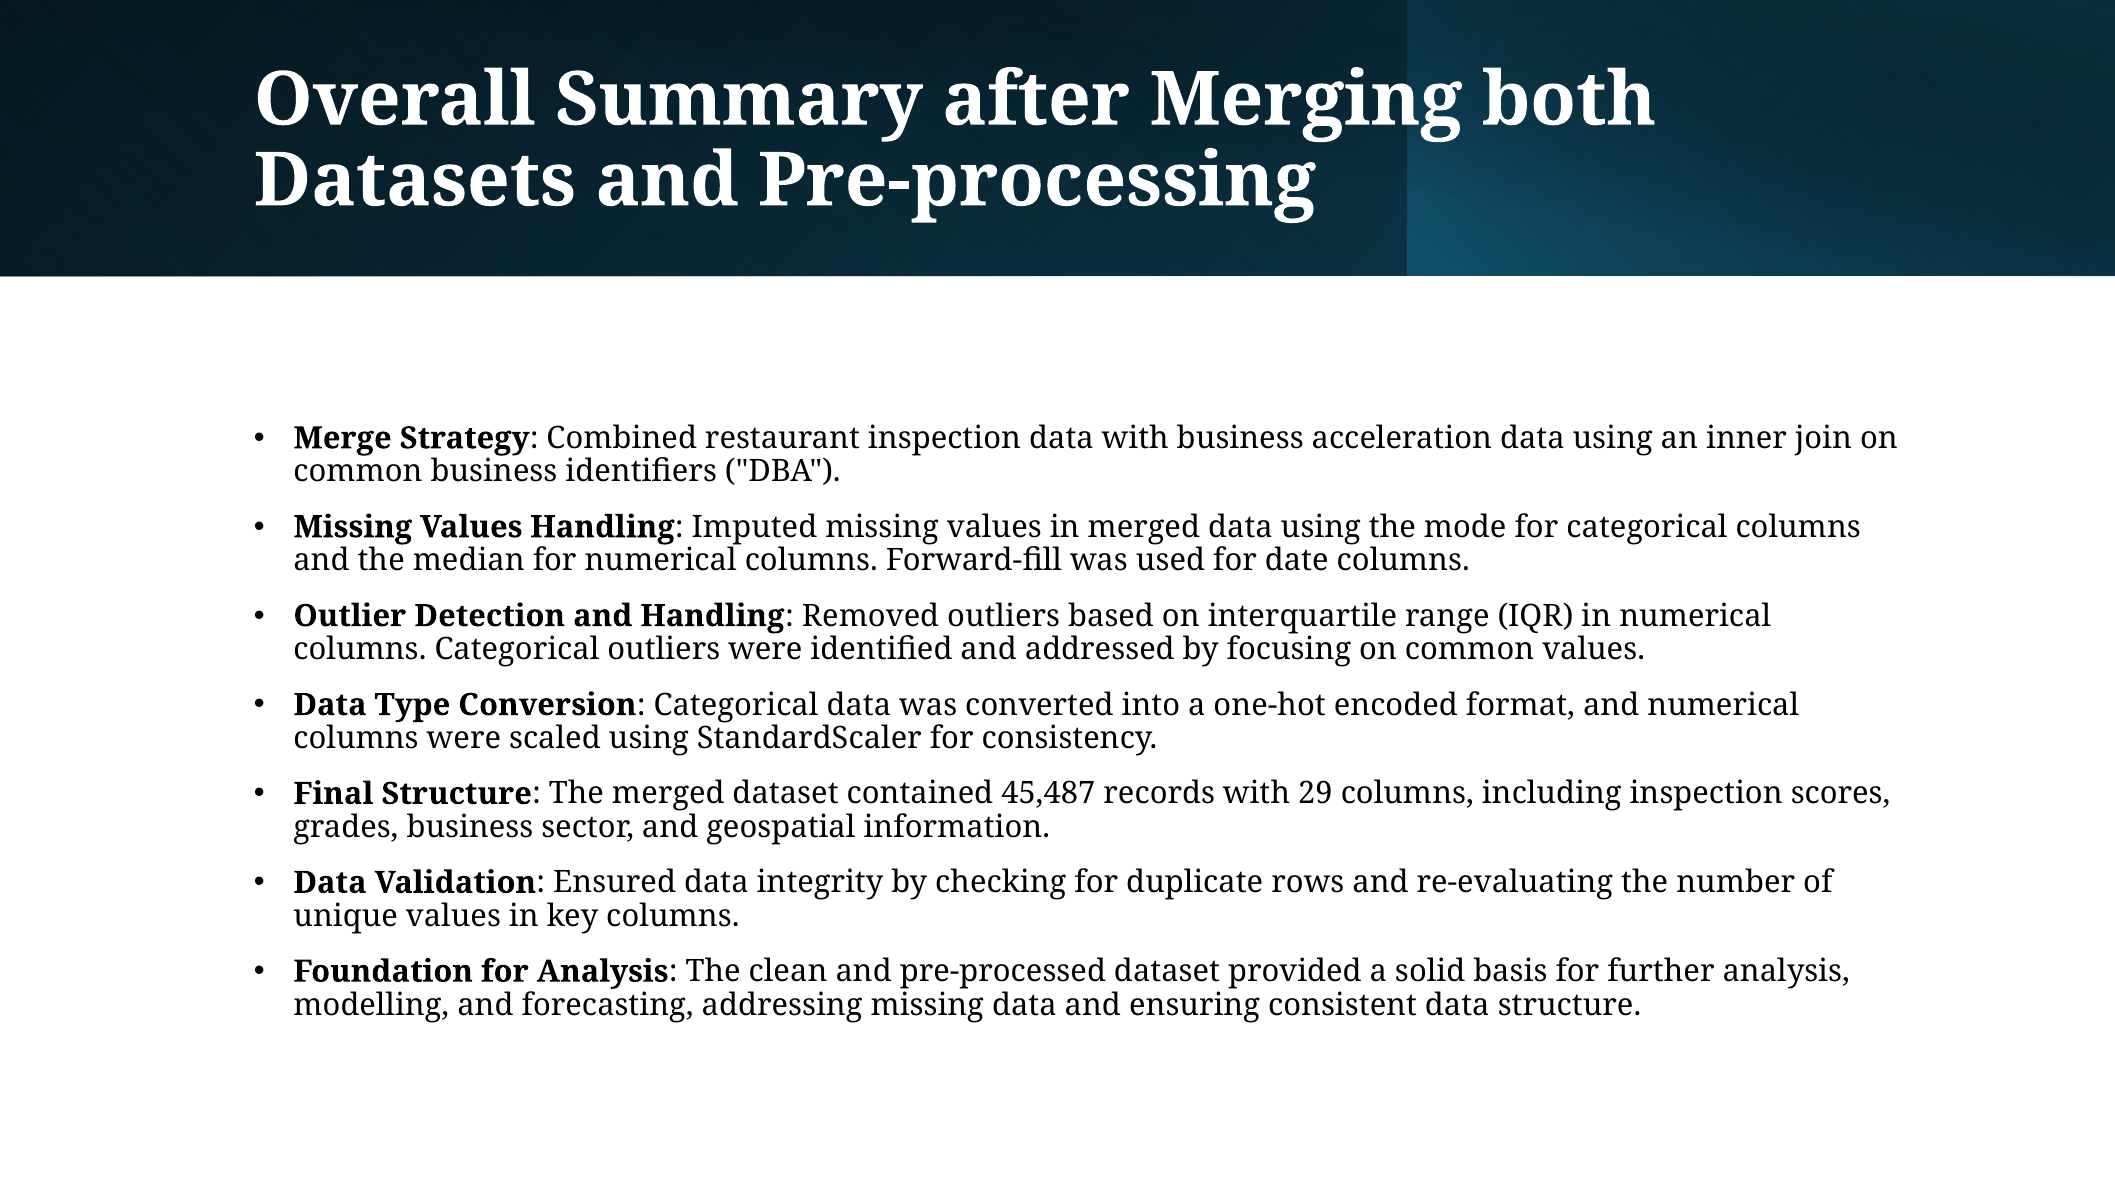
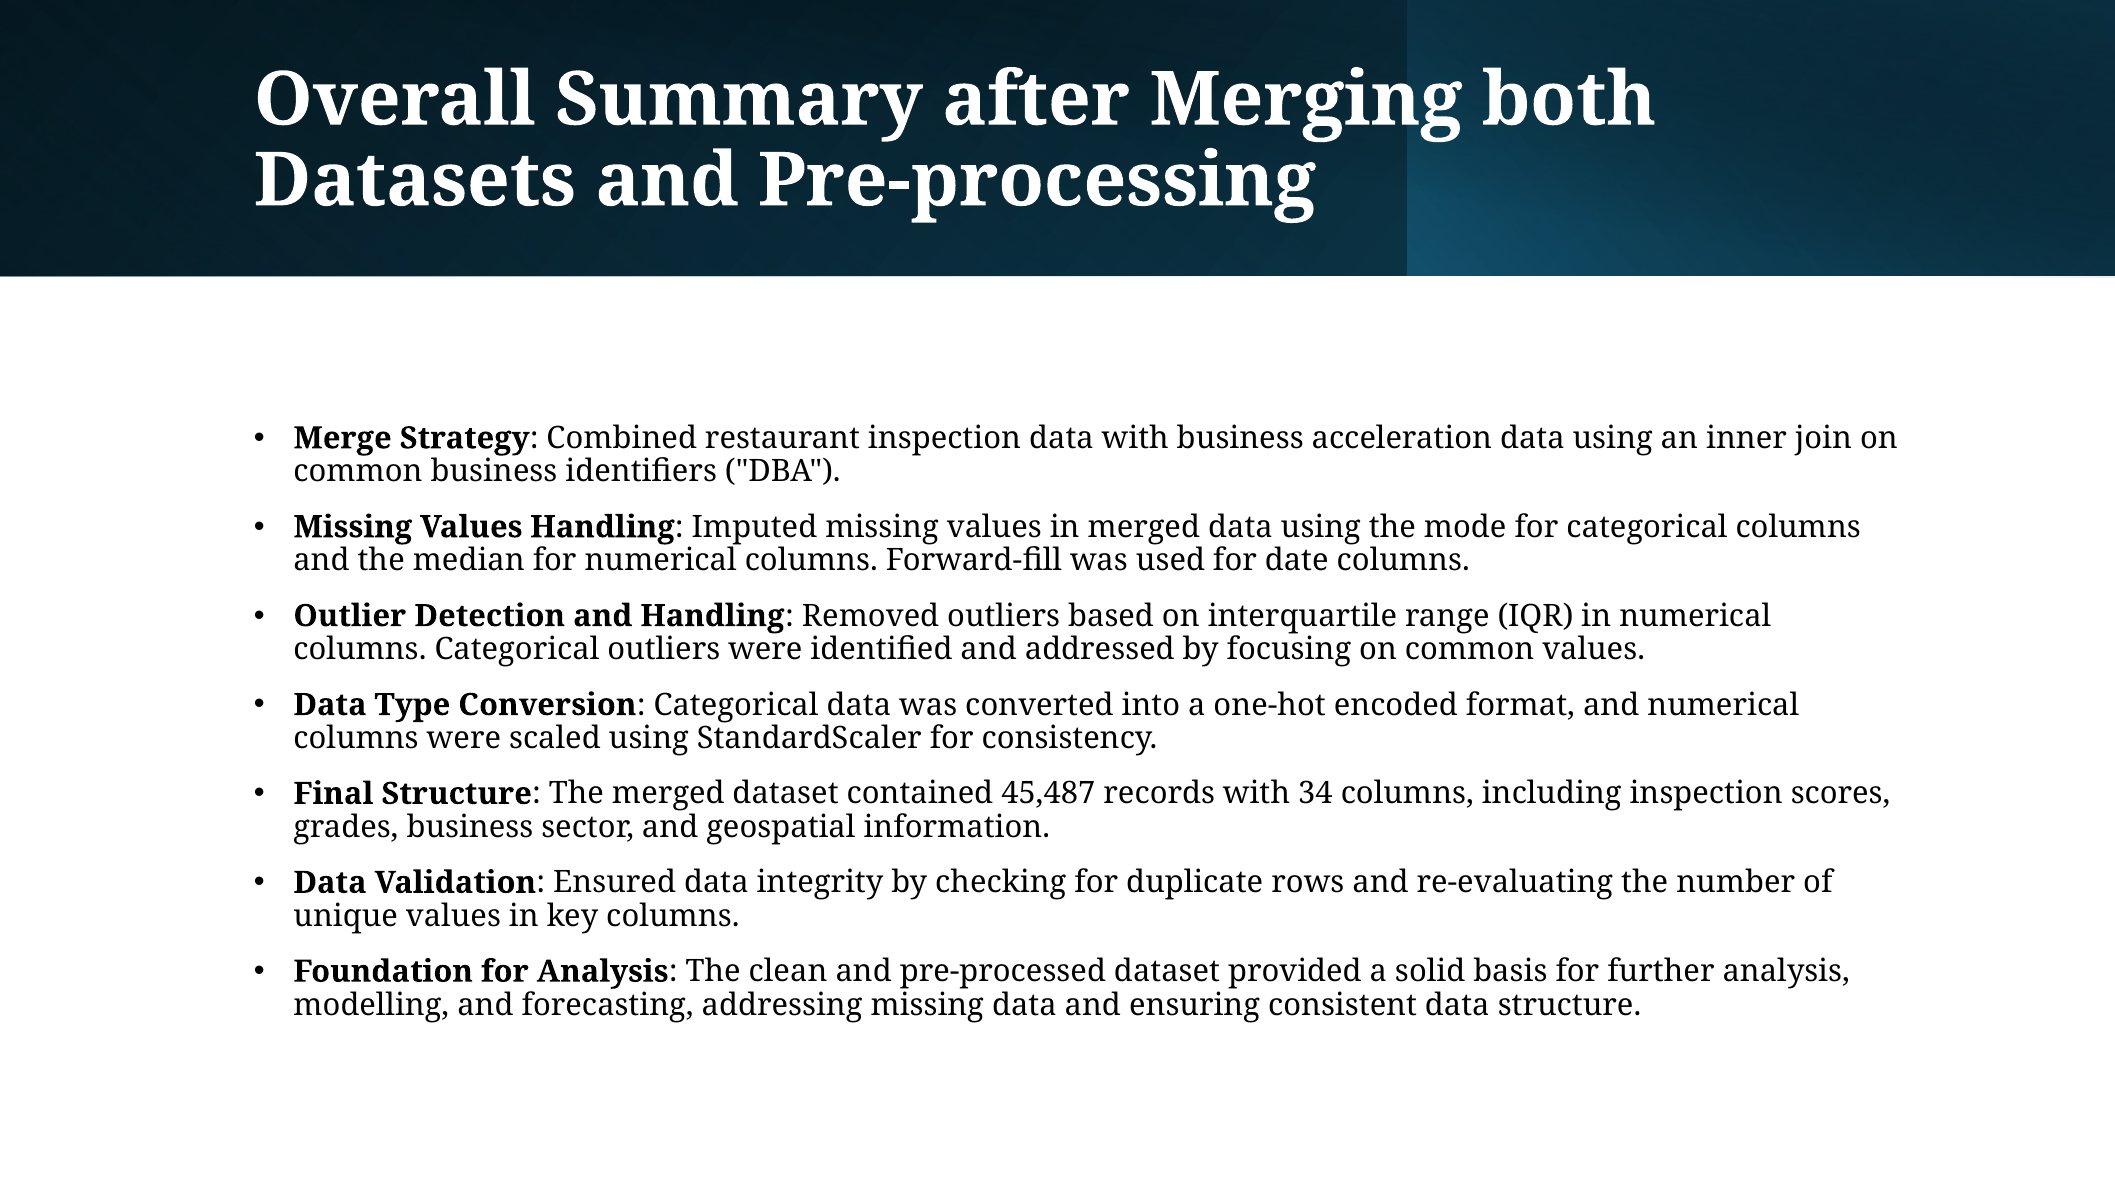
29: 29 -> 34 (1315, 794)
